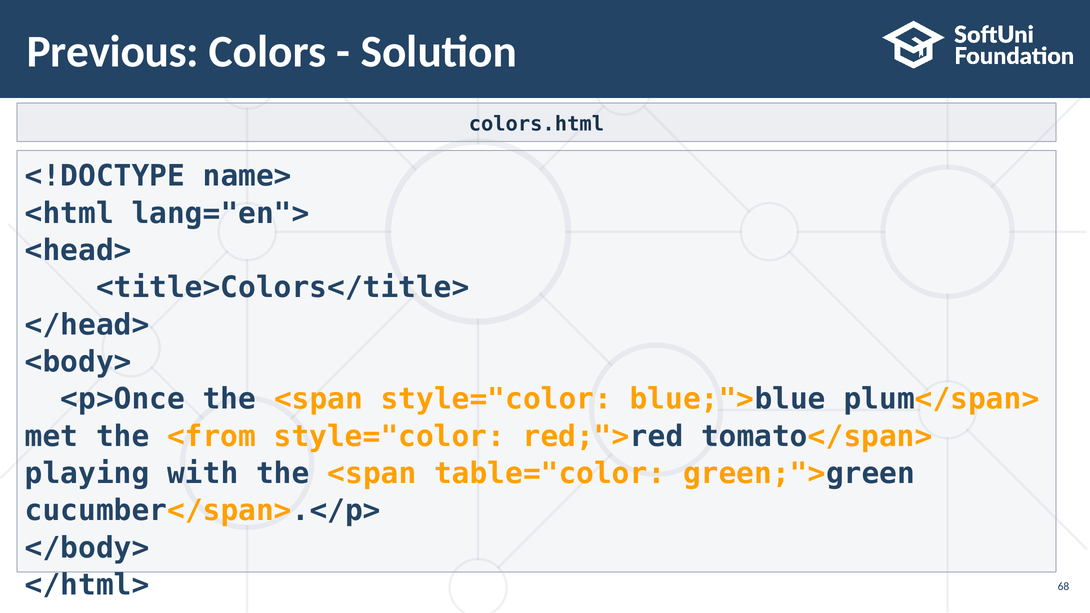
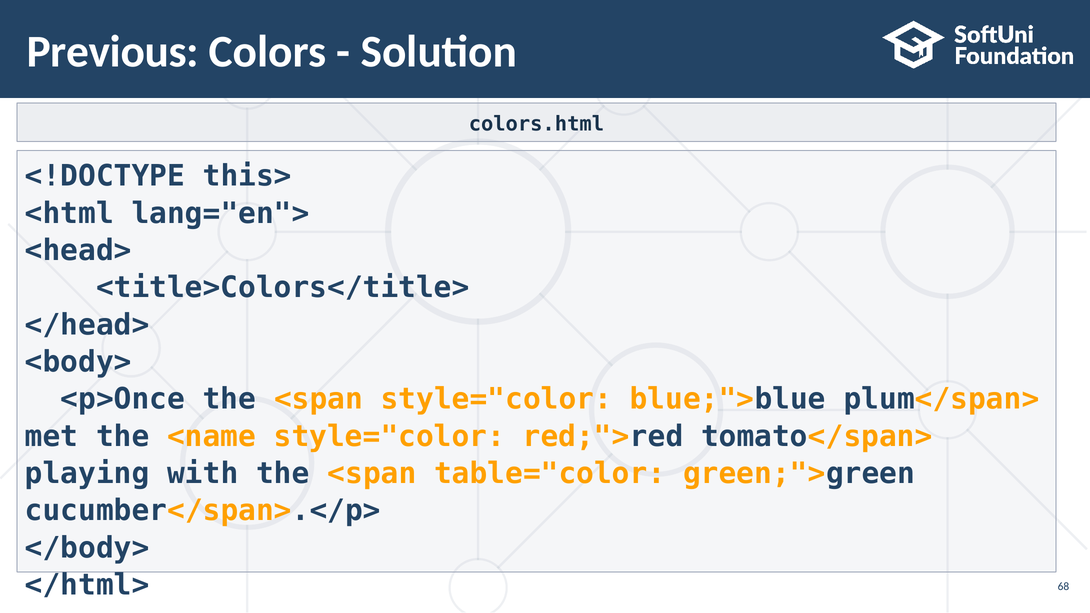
name>: name> -> this> (247, 176)
<from: <from -> <name (212, 436)
